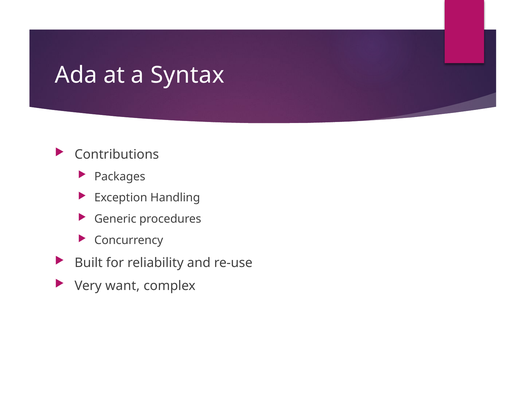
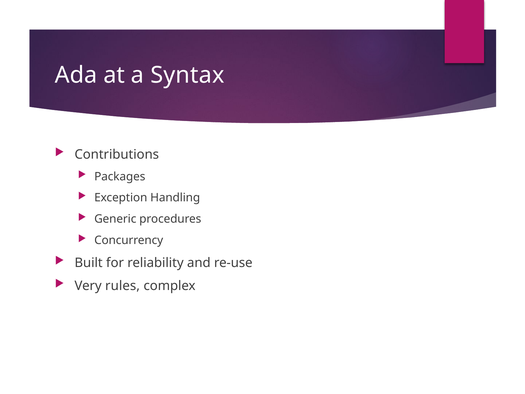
want: want -> rules (123, 286)
